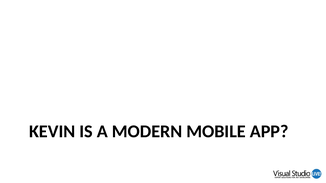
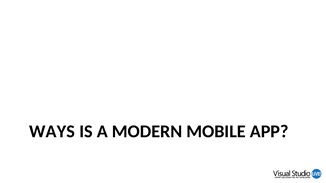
KEVIN: KEVIN -> WAYS (52, 132)
